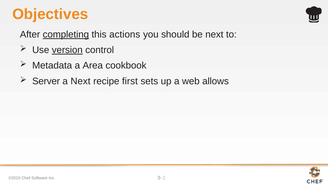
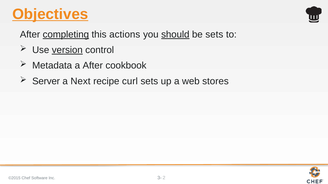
Objectives underline: none -> present (50, 14)
should underline: none -> present (175, 35)
be next: next -> sets (214, 35)
a Area: Area -> After (93, 66)
first: first -> curl (130, 81)
allows: allows -> stores (215, 81)
